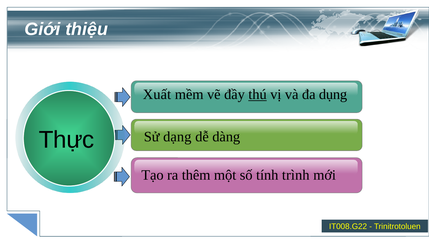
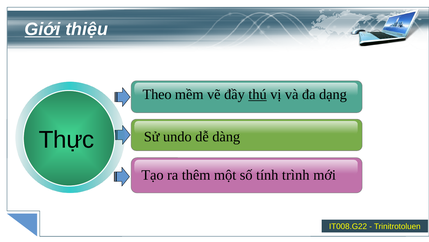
Giới underline: none -> present (43, 29)
Xuất: Xuất -> Theo (157, 94)
dụng: dụng -> dạng (333, 94)
dạng: dạng -> undo (177, 136)
